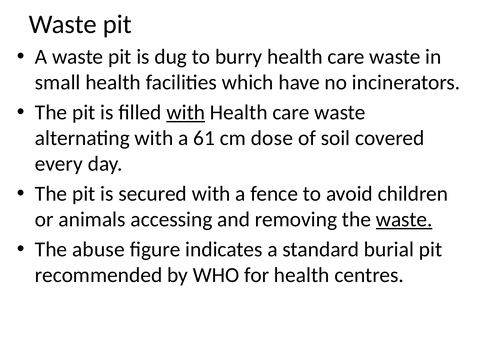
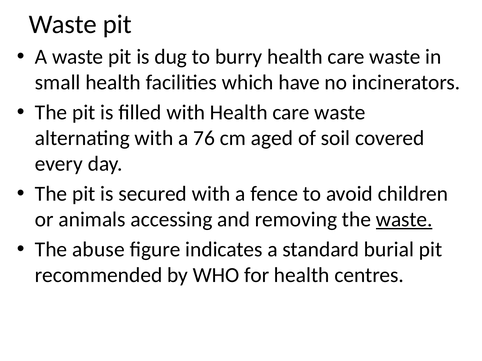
with underline: present -> none (186, 113)
61: 61 -> 76 (204, 138)
dose: dose -> aged (272, 138)
